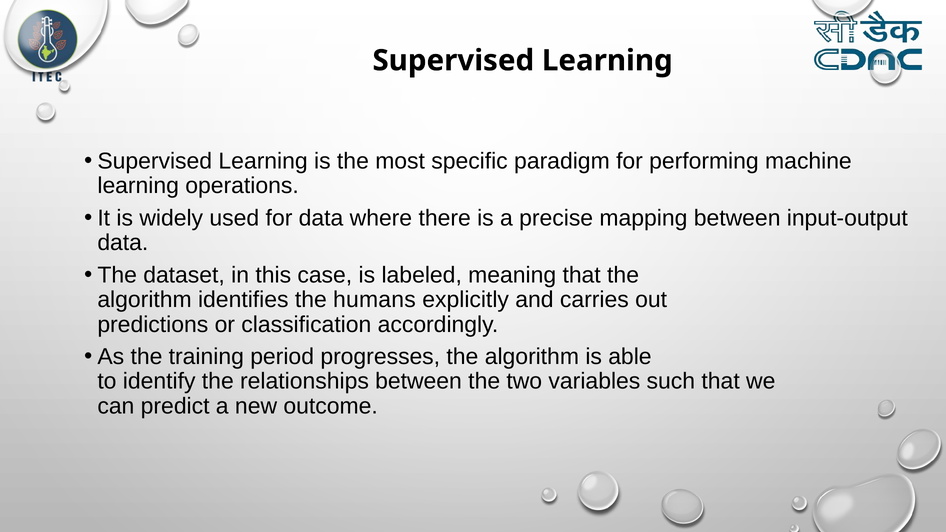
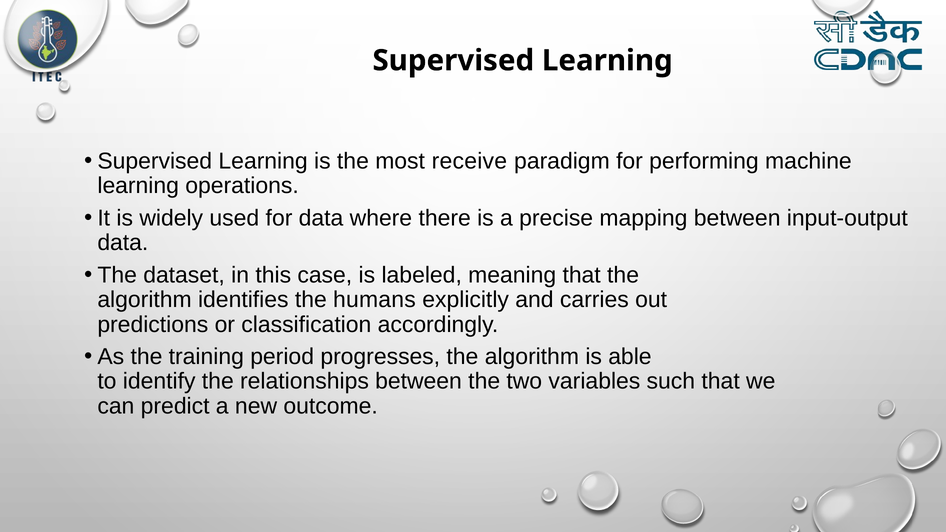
specific: specific -> receive (469, 161)
